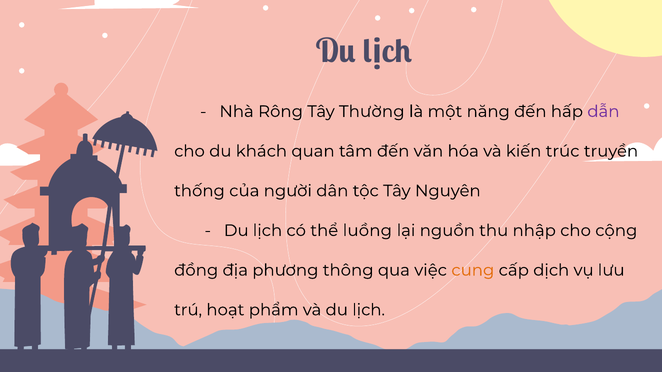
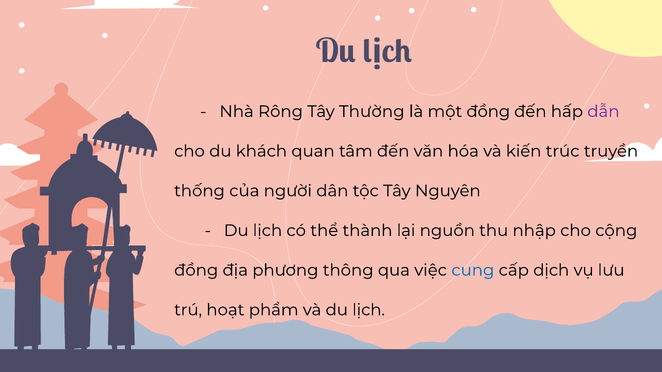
một năng: năng -> đồng (488, 112)
luồng: luồng -> thành (367, 231)
cung colour: orange -> blue (473, 270)
